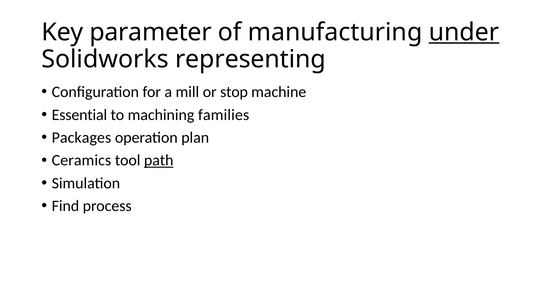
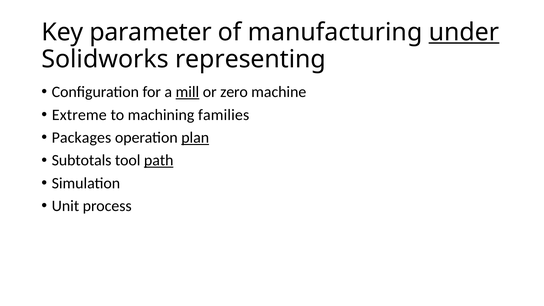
mill underline: none -> present (187, 92)
stop: stop -> zero (234, 92)
Essential: Essential -> Extreme (79, 115)
plan underline: none -> present (195, 138)
Ceramics: Ceramics -> Subtotals (82, 160)
Find: Find -> Unit (65, 206)
